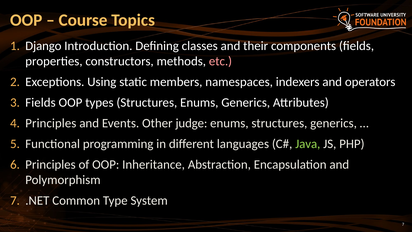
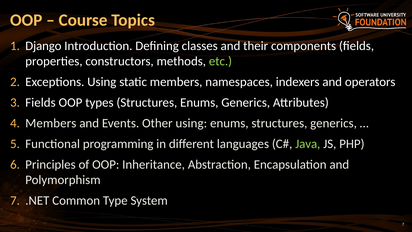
etc colour: pink -> light green (220, 61)
Principles: Principles -> Members (51, 123)
Other judge: judge -> using (191, 123)
